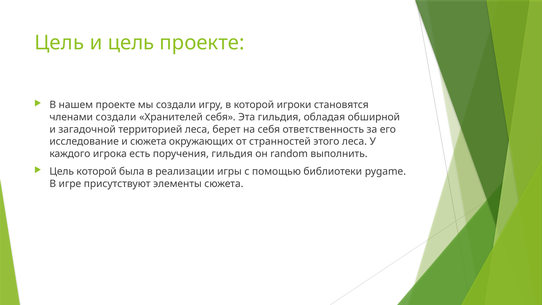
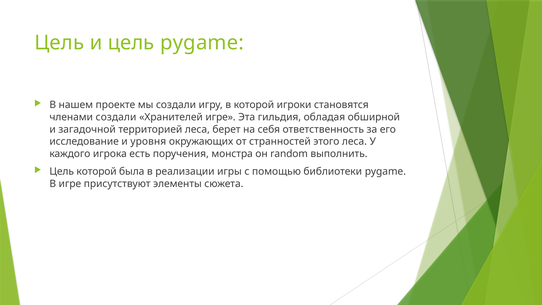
цель проекте: проекте -> pygame (202, 43)
Хранителей себя: себя -> игре (221, 117)
и сюжета: сюжета -> уровня (148, 141)
поручения гильдия: гильдия -> монстра (232, 154)
